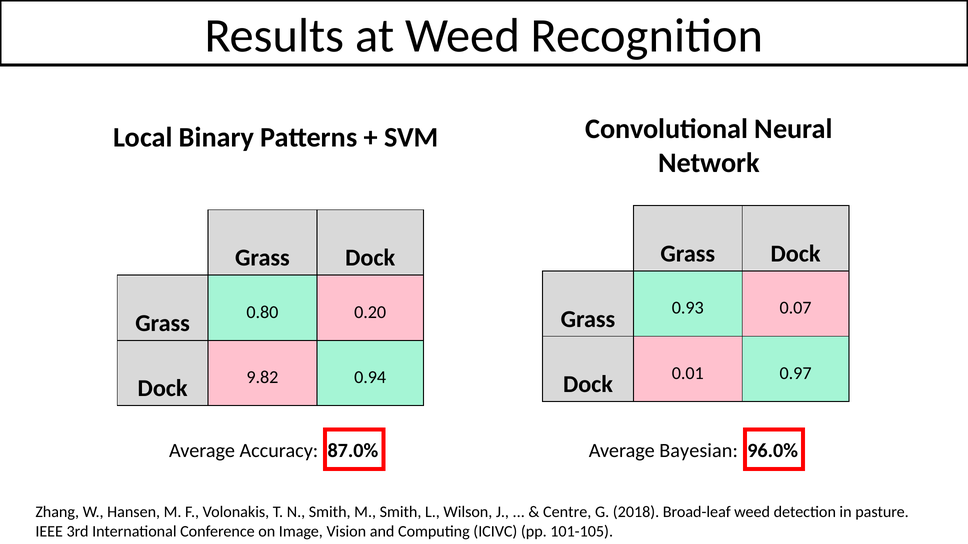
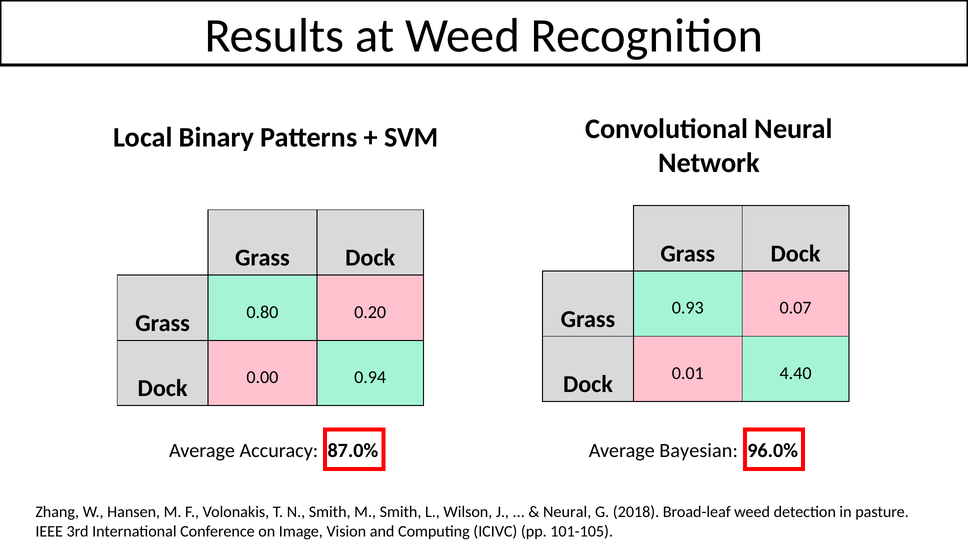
0.97: 0.97 -> 4.40 (796, 374)
9.82: 9.82 -> 0.00 (262, 378)
Centre: Centre -> Neural (567, 512)
